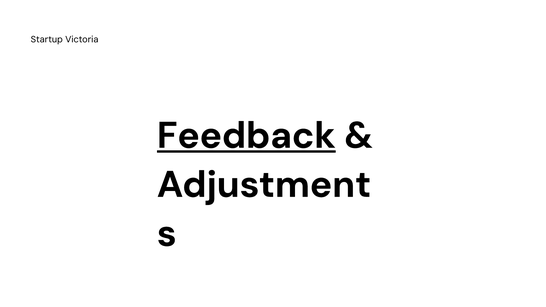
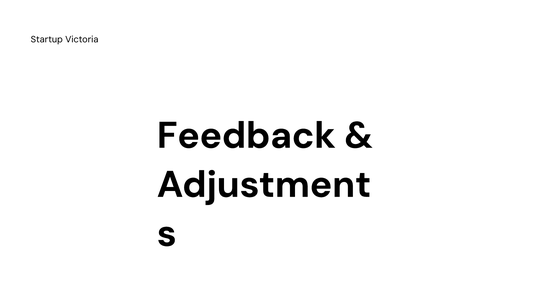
Feedback underline: present -> none (246, 136)
